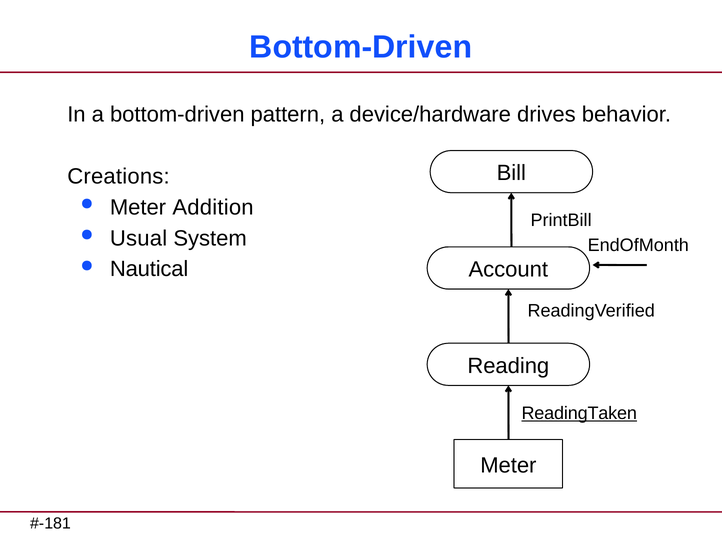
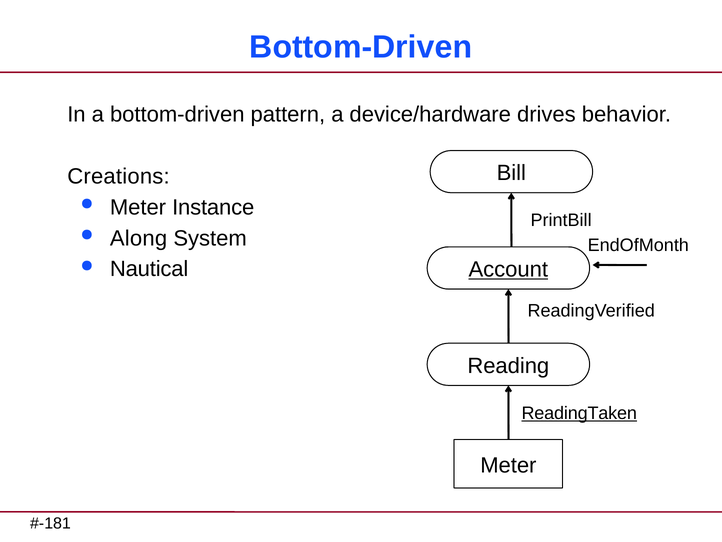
Addition: Addition -> Instance (213, 207)
Usual: Usual -> Along (139, 238)
Account underline: none -> present (508, 269)
